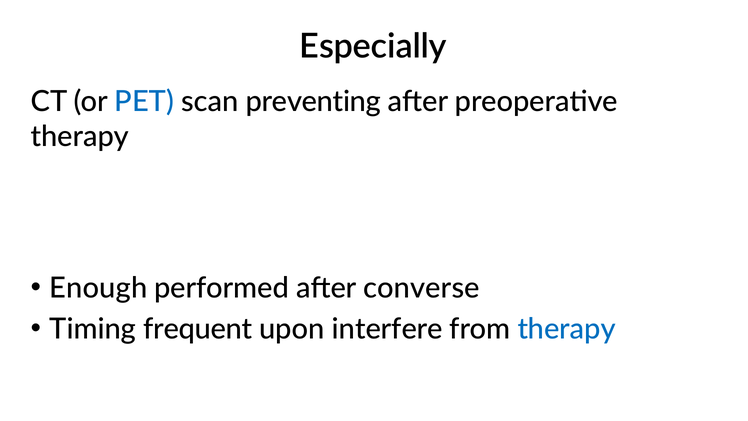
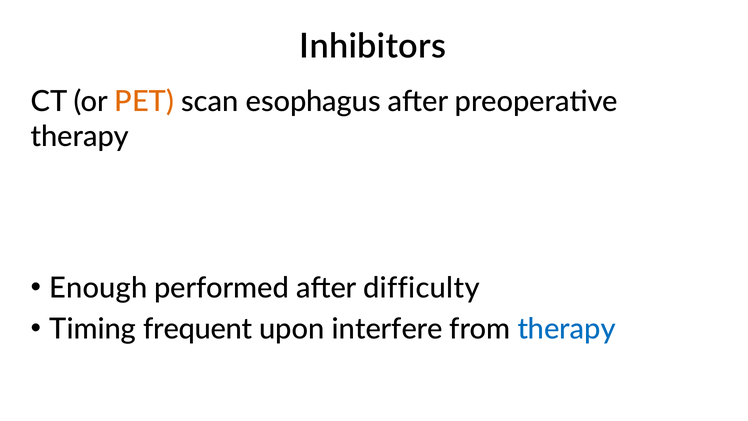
Especially: Especially -> Inhibitors (373, 46)
PET colour: blue -> orange (144, 102)
preventing: preventing -> esophagus (313, 102)
converse: converse -> difficulty (421, 288)
